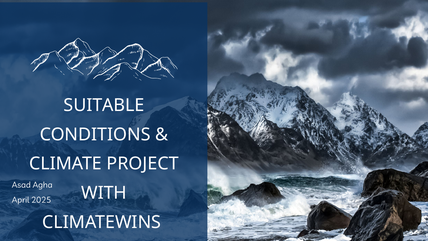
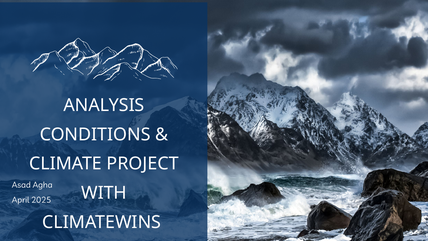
SUITABLE: SUITABLE -> ANALYSIS (104, 105)
